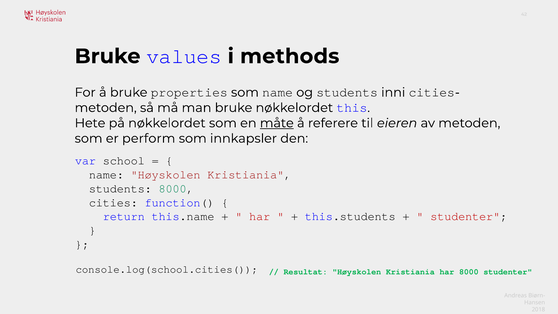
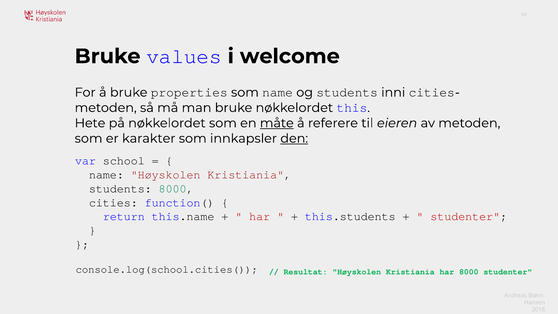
methods: methods -> welcome (290, 56)
perform: perform -> karakter (149, 138)
den underline: none -> present (294, 138)
